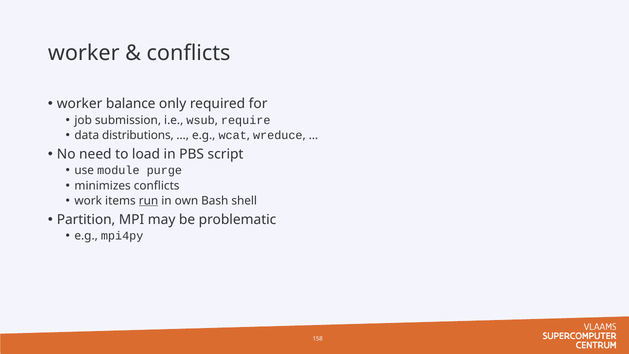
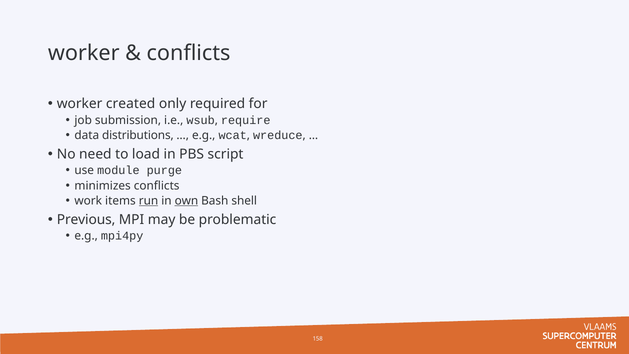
balance: balance -> created (131, 104)
own underline: none -> present (186, 201)
Partition: Partition -> Previous (86, 219)
